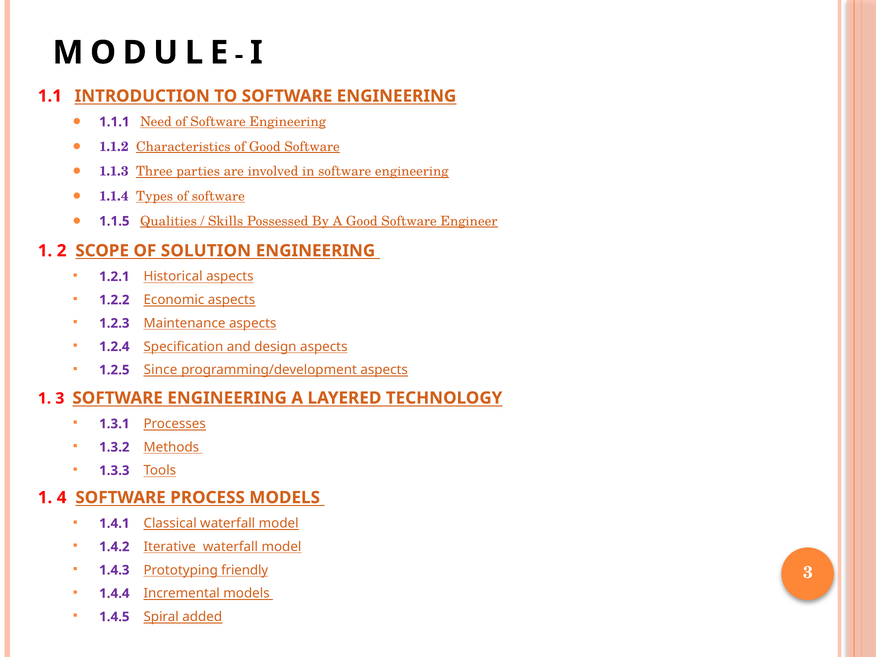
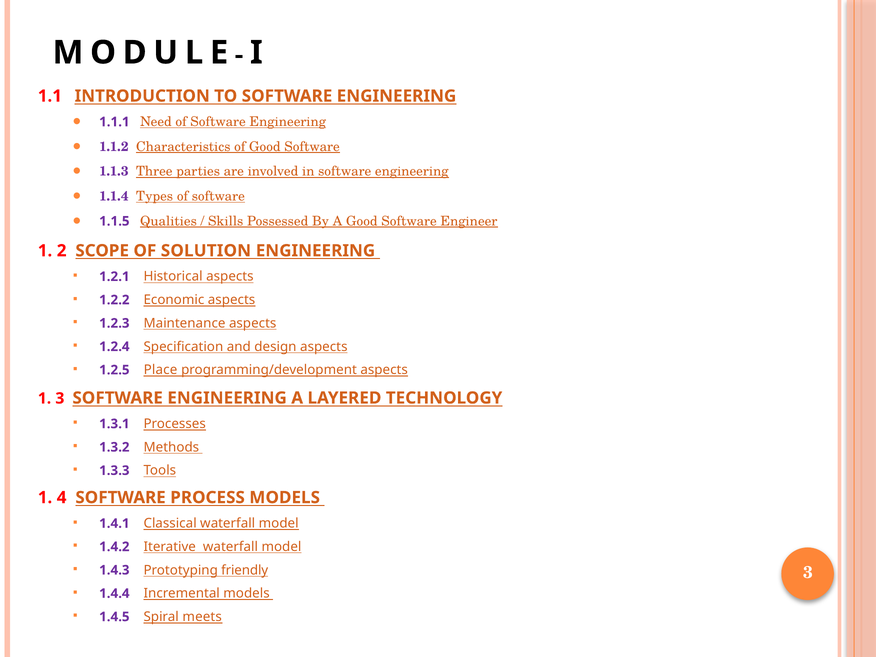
Since: Since -> Place (161, 370)
added: added -> meets (202, 617)
